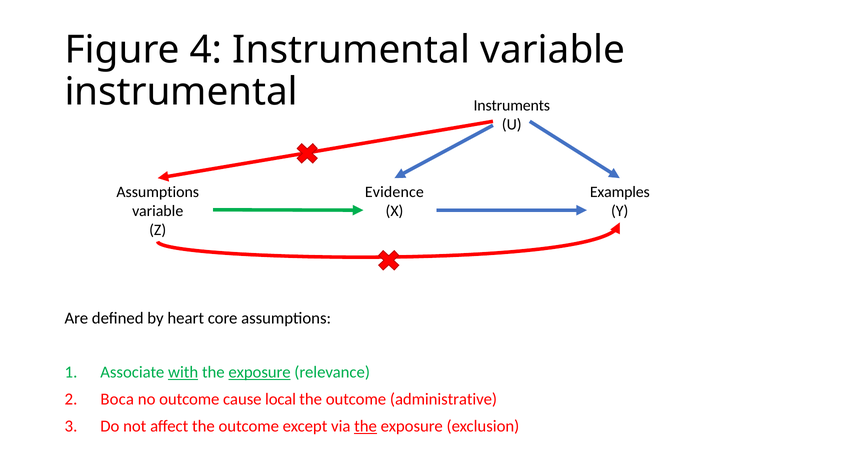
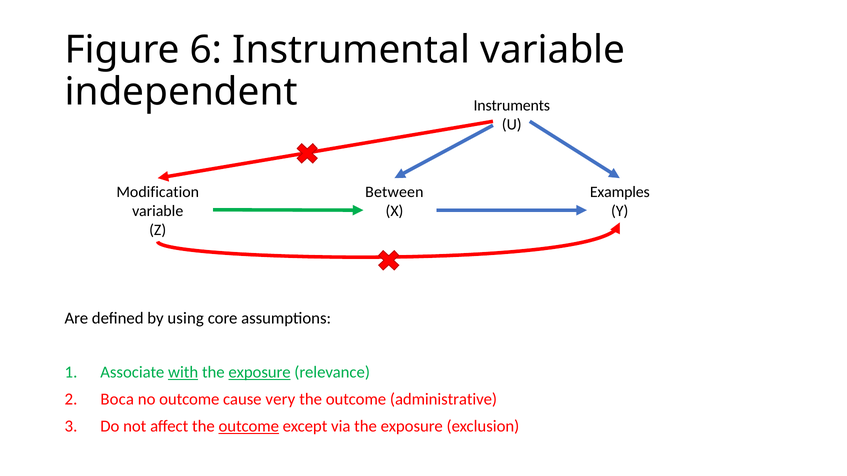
4: 4 -> 6 (206, 50)
instrumental: instrumental -> independent (181, 92)
Assumptions: Assumptions -> Modification (158, 192)
Evidence: Evidence -> Between (394, 192)
heart: heart -> using (186, 319)
local: local -> very (280, 400)
outcome underline: none -> present (249, 426)
the underline: present -> none (366, 426)
